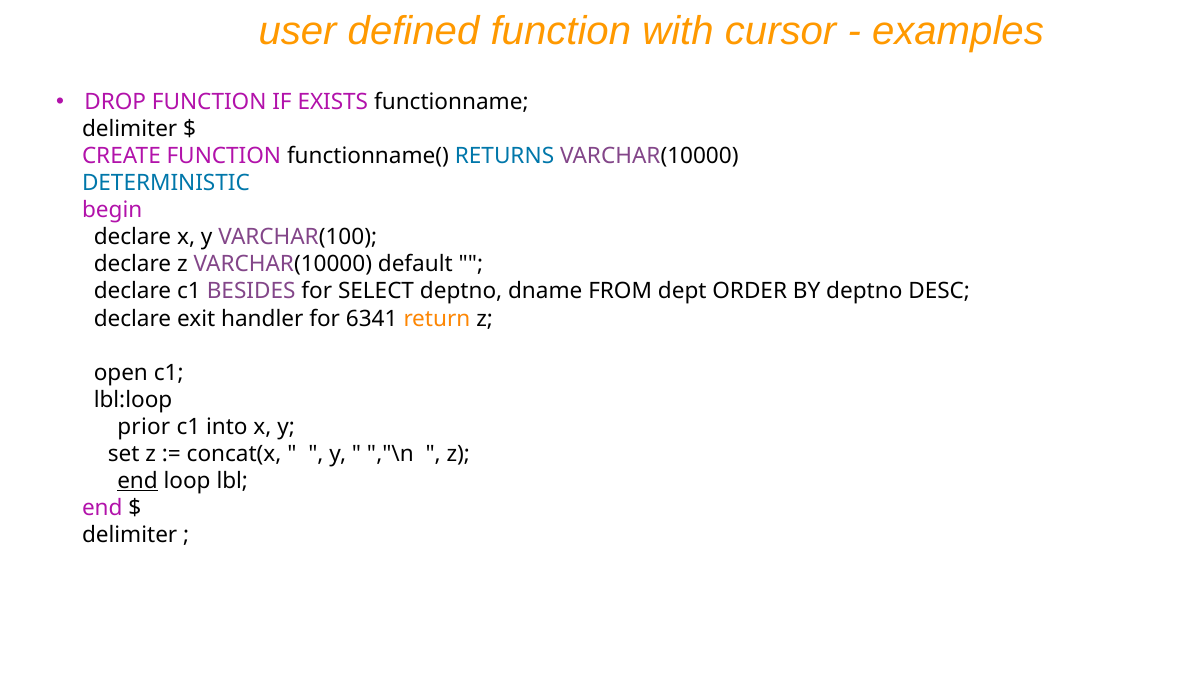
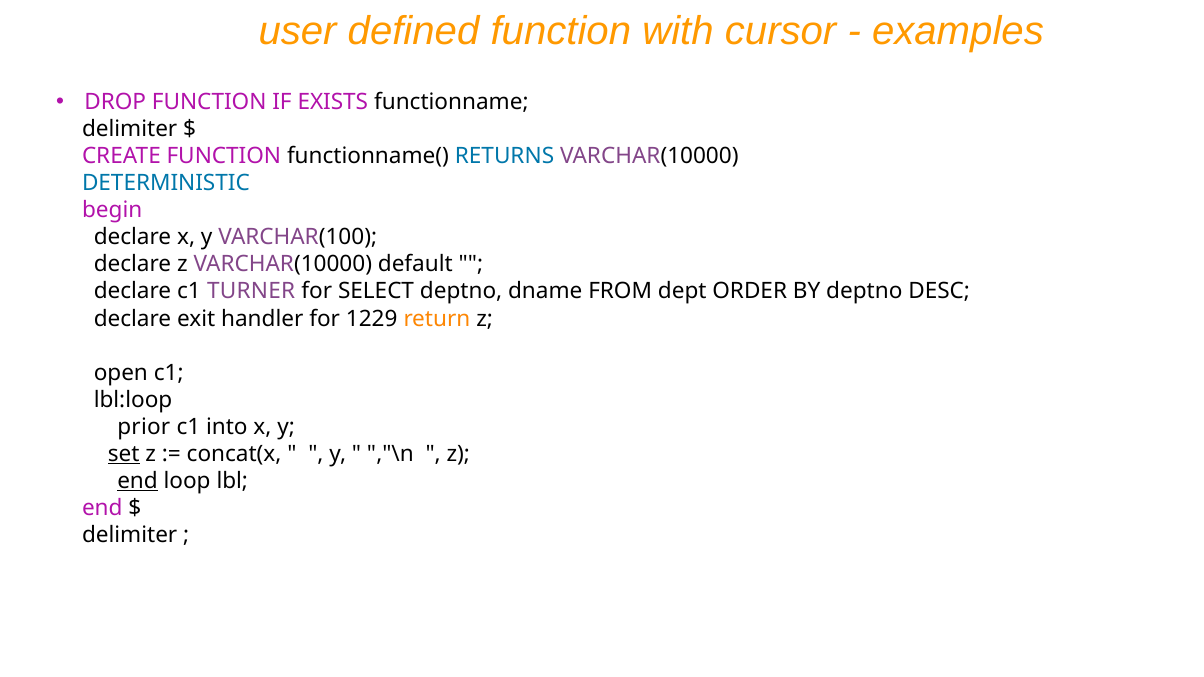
BESIDES: BESIDES -> TURNER (251, 292)
6341: 6341 -> 1229 (372, 319)
set underline: none -> present (124, 454)
